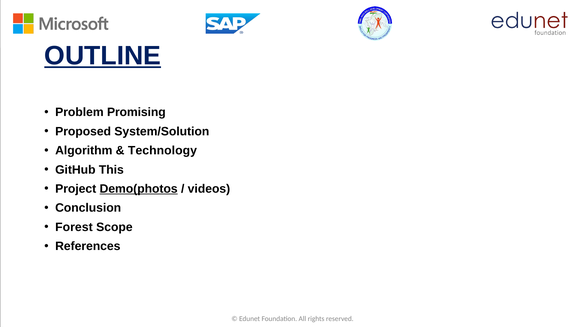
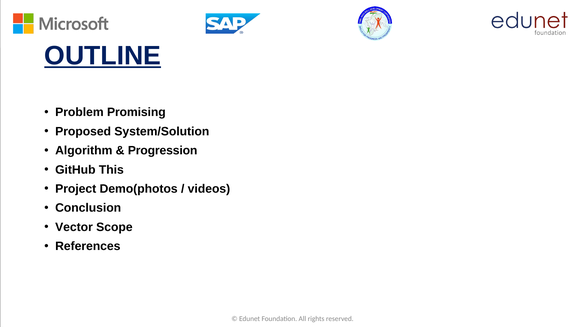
Technology: Technology -> Progression (163, 150)
Demo(photos underline: present -> none (139, 189)
Forest: Forest -> Vector (74, 227)
